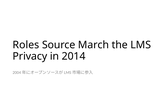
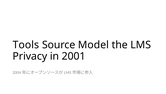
Roles: Roles -> Tools (26, 45)
March: March -> Model (93, 45)
2014: 2014 -> 2001 (74, 56)
